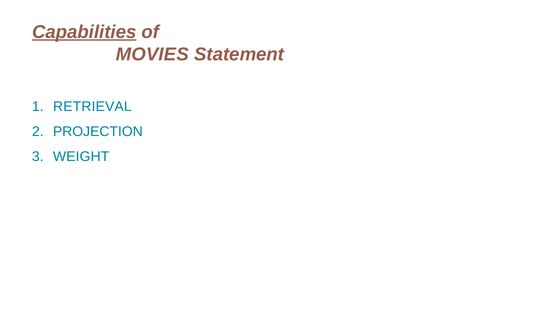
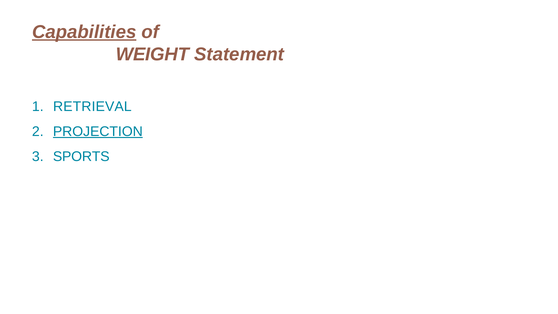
MOVIES: MOVIES -> WEIGHT (152, 54)
PROJECTION underline: none -> present (98, 132)
WEIGHT: WEIGHT -> SPORTS (81, 157)
